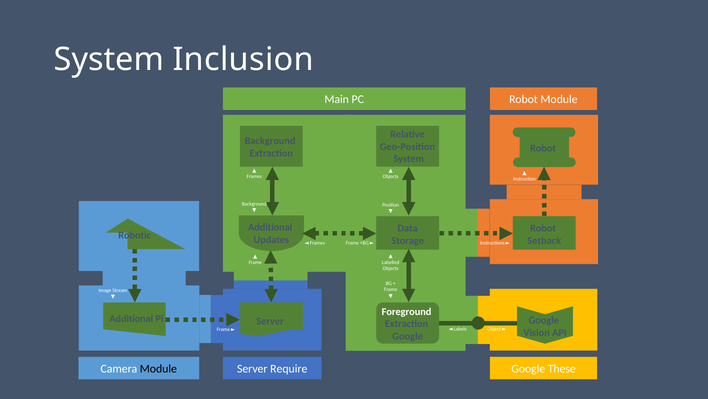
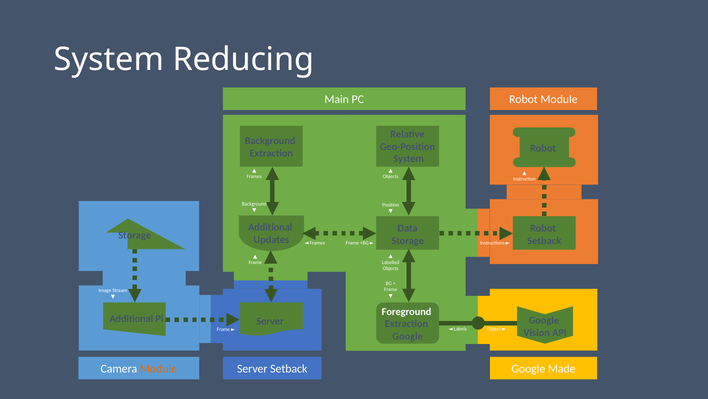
Inclusion: Inclusion -> Reducing (243, 59)
Robotic: Robotic -> Storage (135, 235)
Module colour: black -> orange (158, 368)
Server Require: Require -> Setback (289, 368)
These: These -> Made (562, 368)
